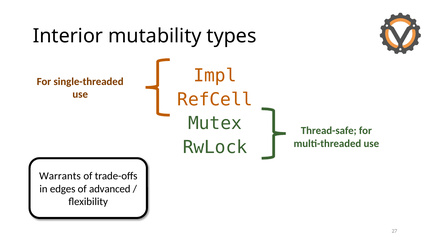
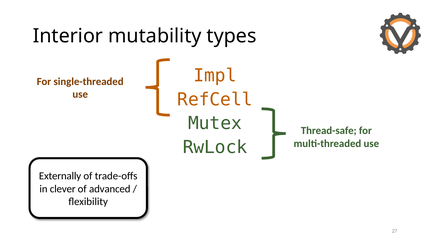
Warrants: Warrants -> Externally (60, 176)
edges: edges -> clever (63, 189)
